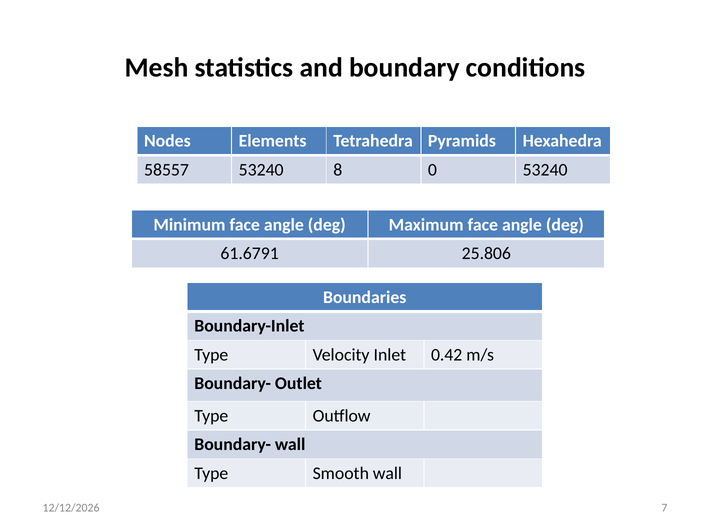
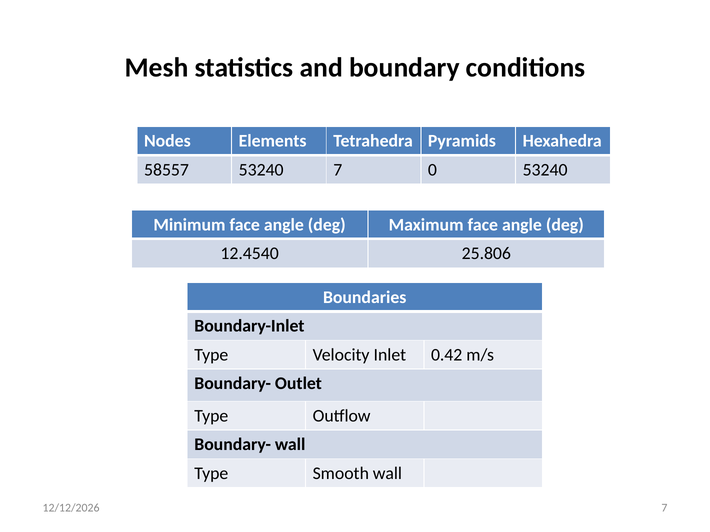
53240 8: 8 -> 7 (338, 170)
61.6791: 61.6791 -> 12.4540 (250, 254)
